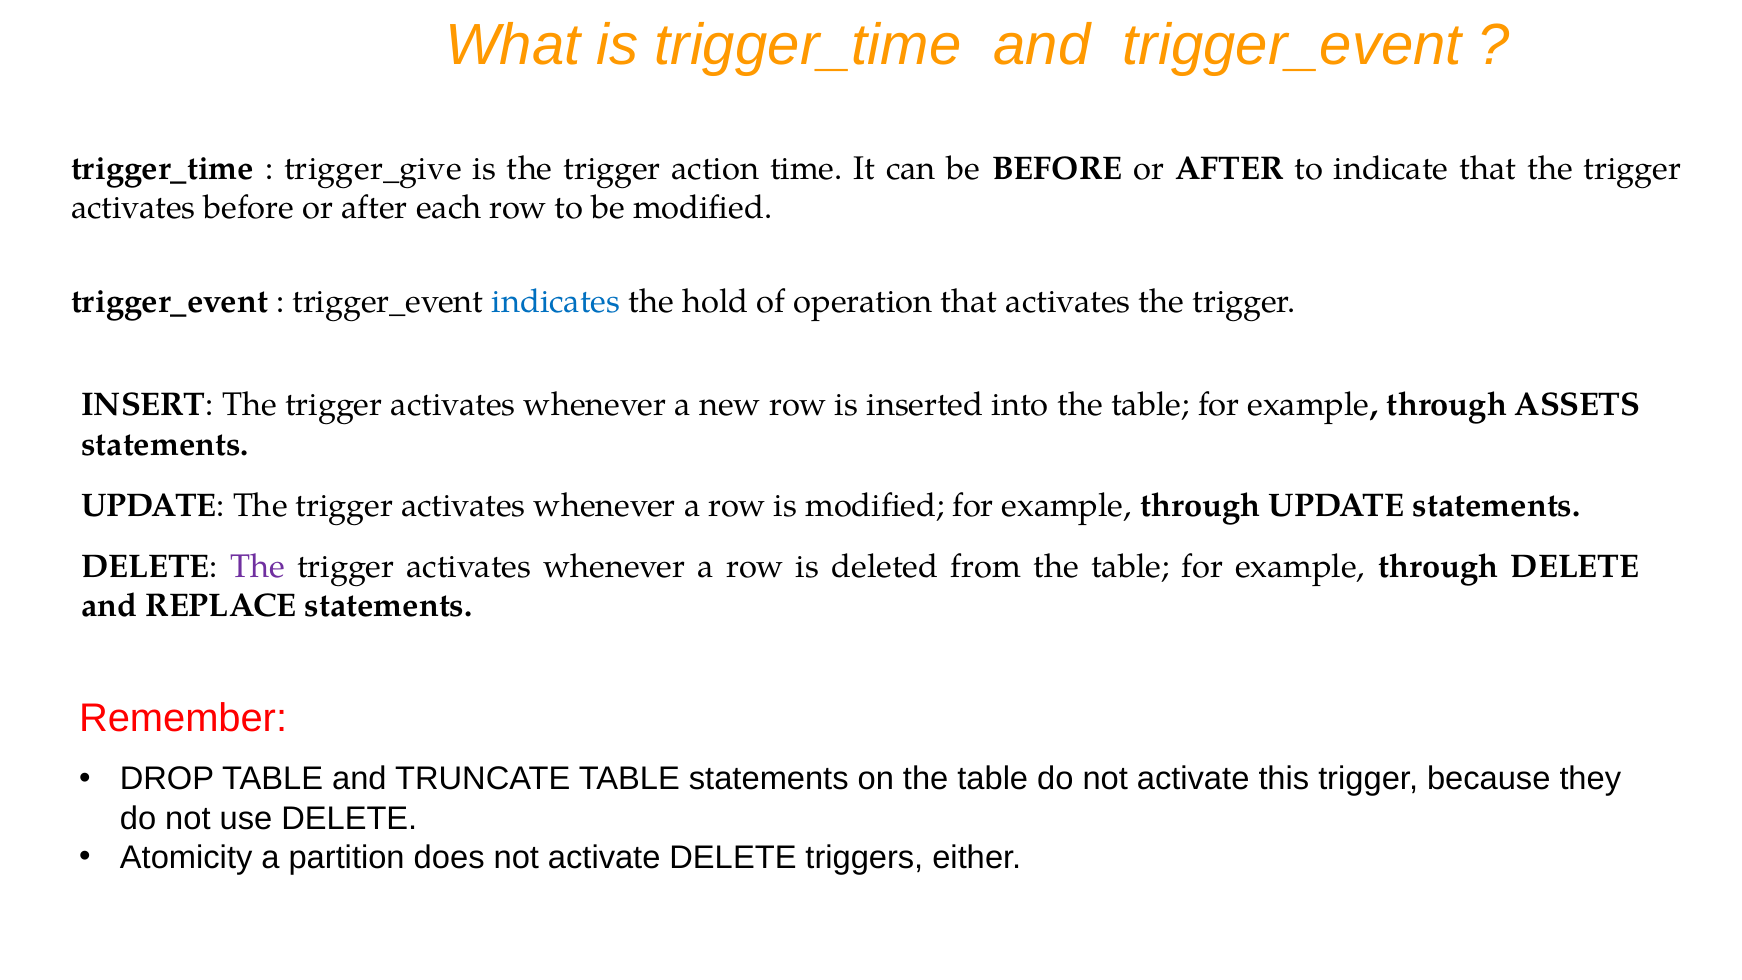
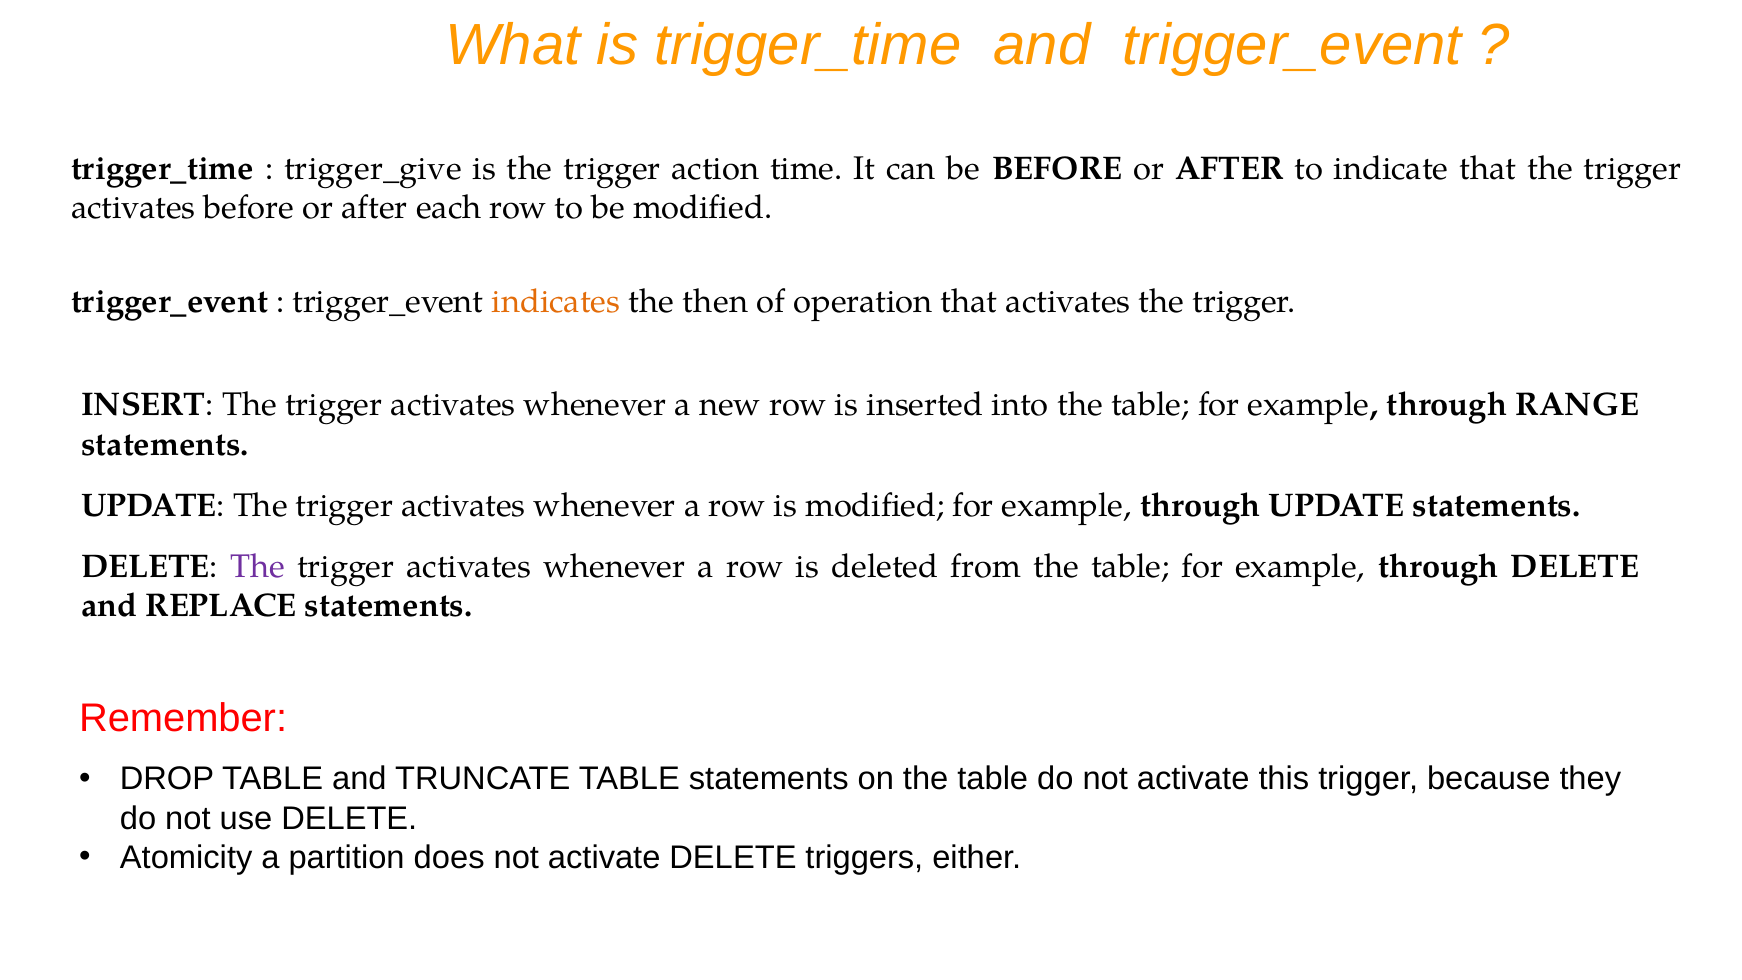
indicates colour: blue -> orange (556, 302)
hold: hold -> then (715, 302)
ASSETS: ASSETS -> RANGE (1577, 405)
